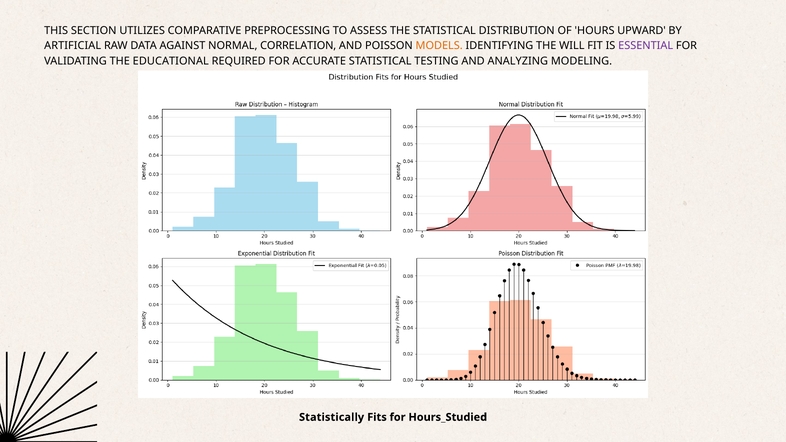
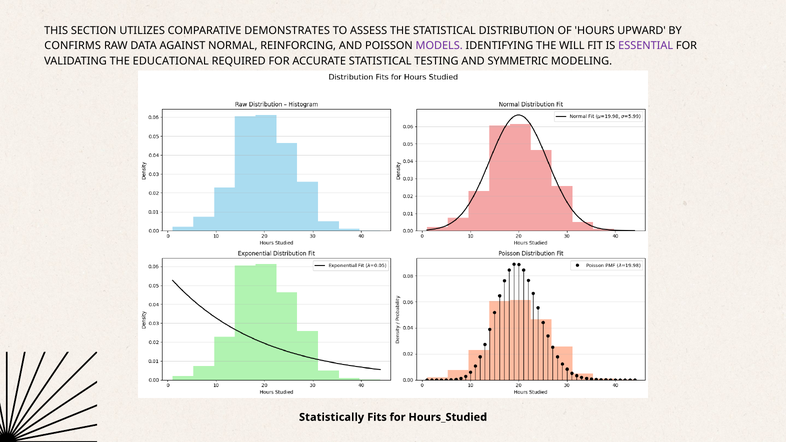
PREPROCESSING: PREPROCESSING -> DEMONSTRATES (287, 30)
ARTIFICIAL: ARTIFICIAL -> CONFIRMS (73, 46)
CORRELATION: CORRELATION -> REINFORCING (298, 46)
MODELS colour: orange -> purple (439, 46)
ANALYZING: ANALYZING -> SYMMETRIC (518, 61)
